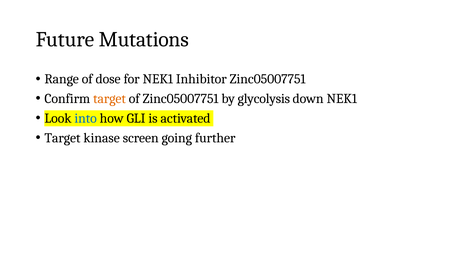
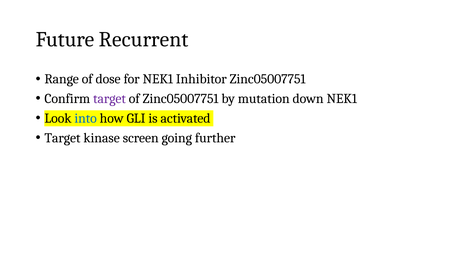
Mutations: Mutations -> Recurrent (144, 39)
target colour: orange -> purple (110, 99)
glycolysis: glycolysis -> mutation (264, 99)
